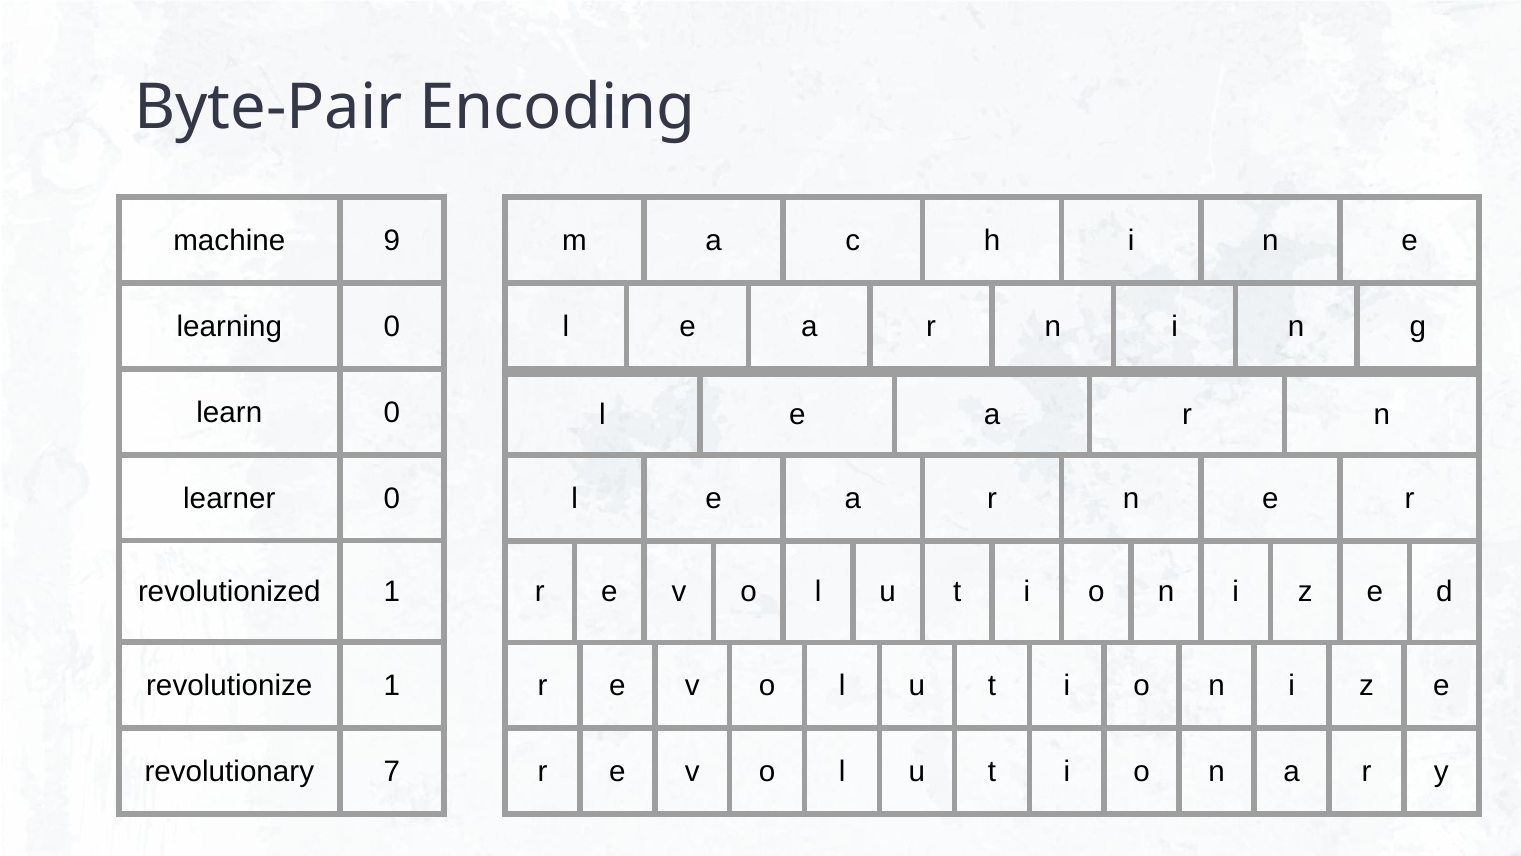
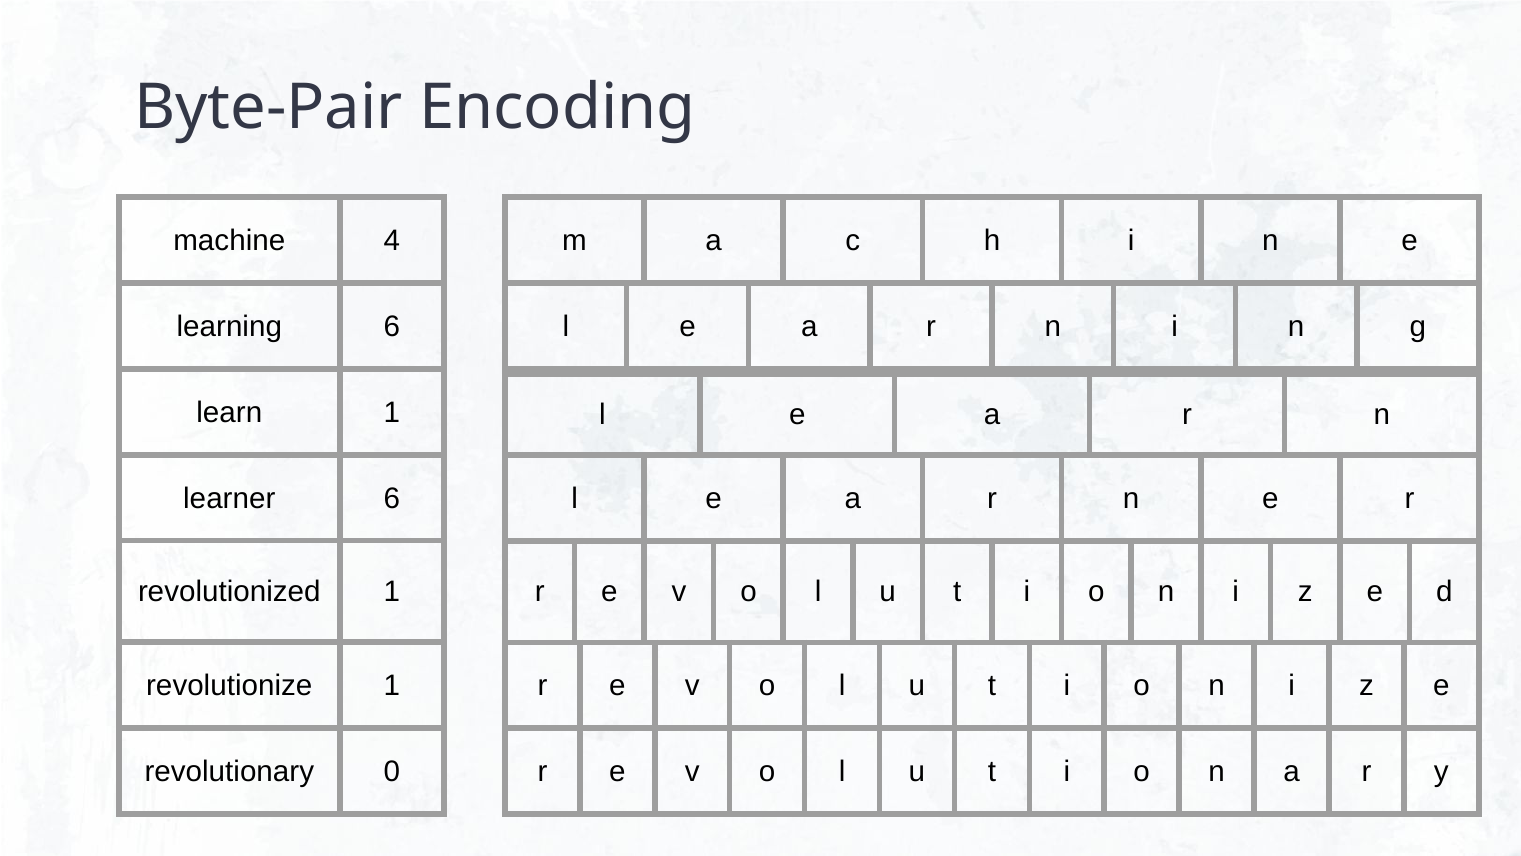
9: 9 -> 4 (392, 241)
learning 0: 0 -> 6 (392, 326)
learn 0: 0 -> 1 (392, 412)
learner 0: 0 -> 6 (392, 498)
7: 7 -> 0 (392, 771)
